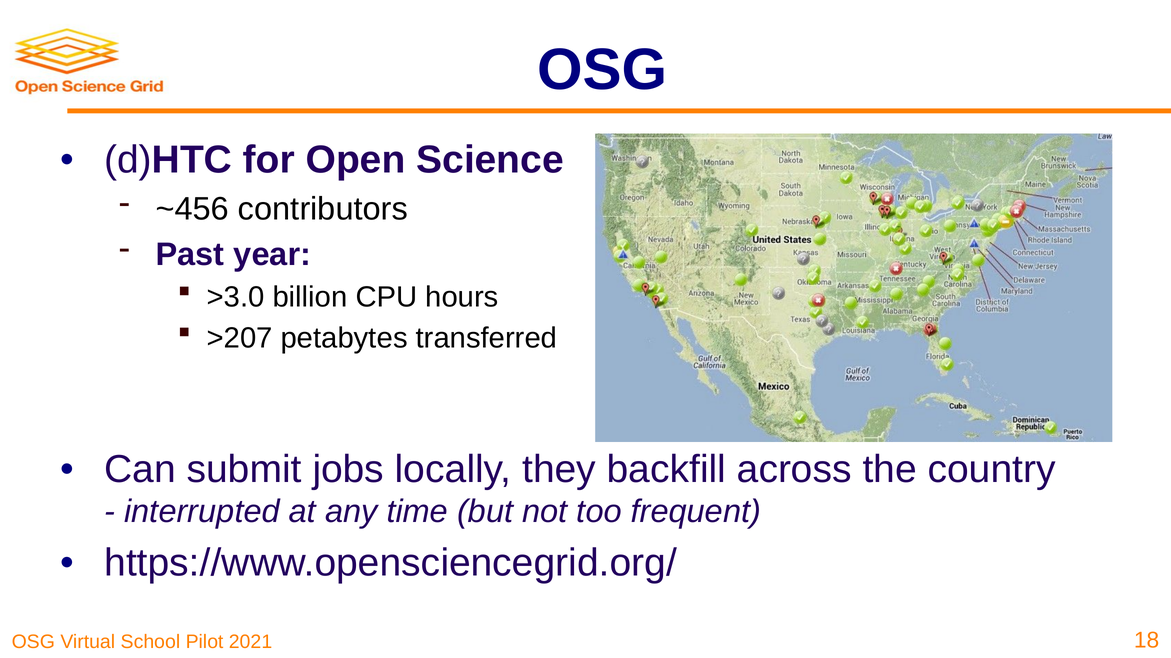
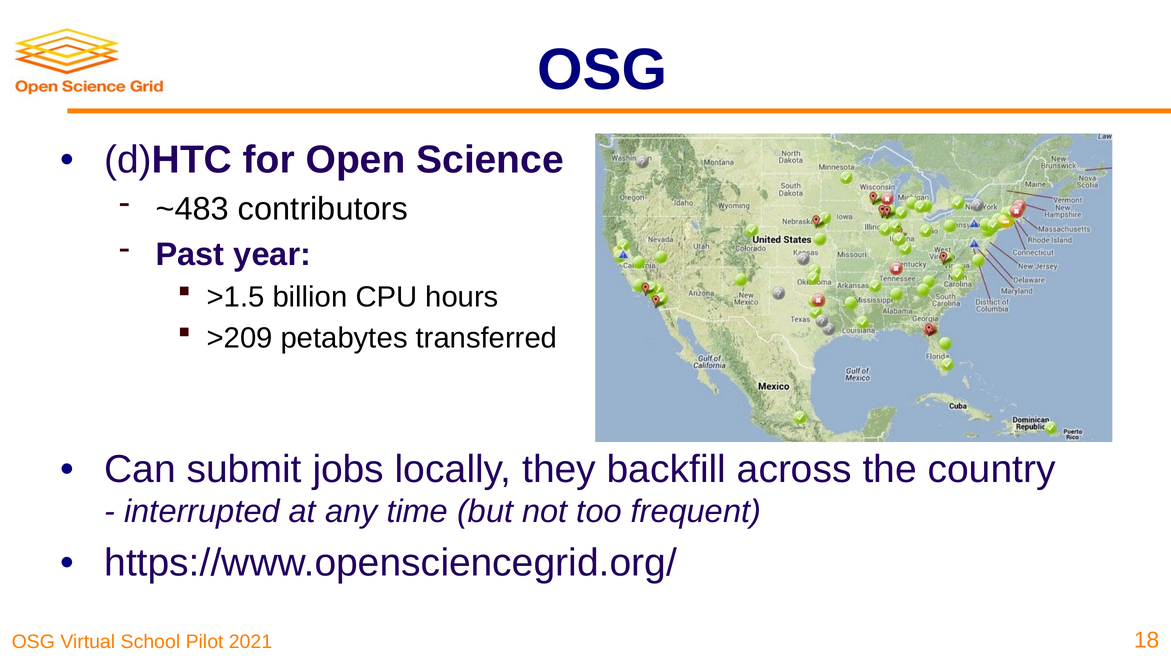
~456: ~456 -> ~483 (192, 209)
>3.0: >3.0 -> >1.5 (236, 297)
>207: >207 -> >209 (240, 338)
